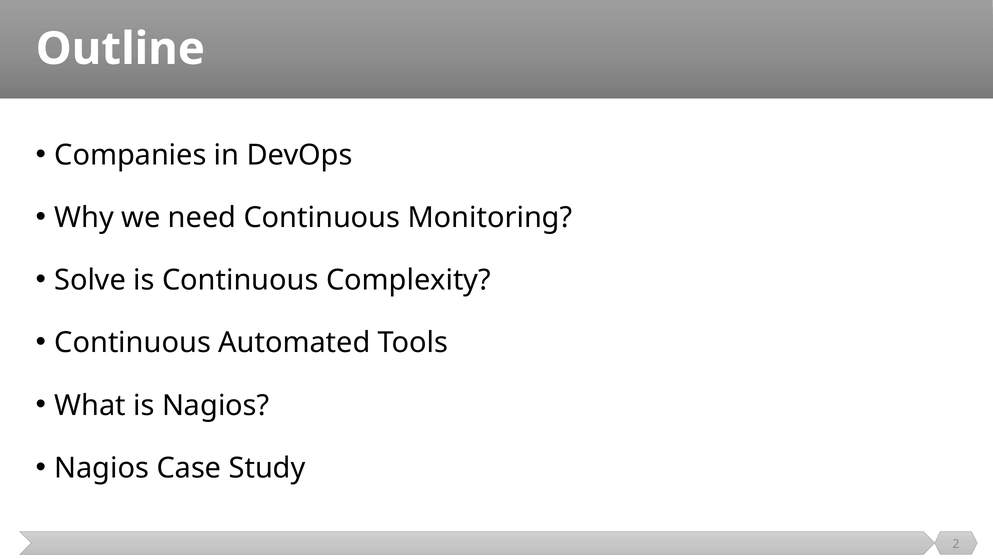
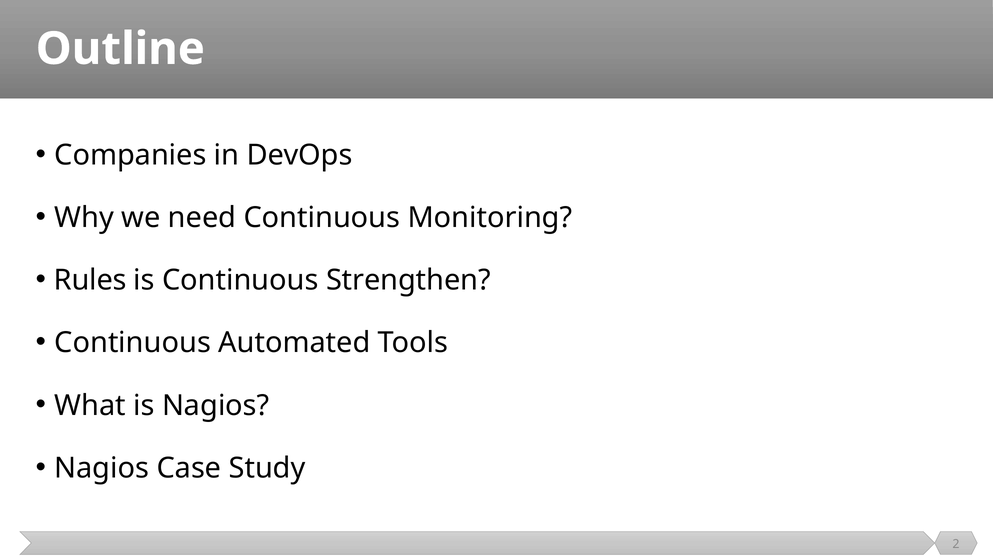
Solve: Solve -> Rules (90, 280)
Complexity: Complexity -> Strengthen (408, 280)
